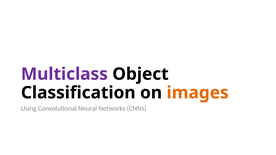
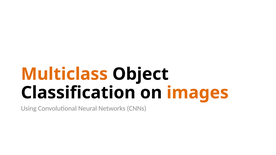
Multiclass colour: purple -> orange (64, 74)
